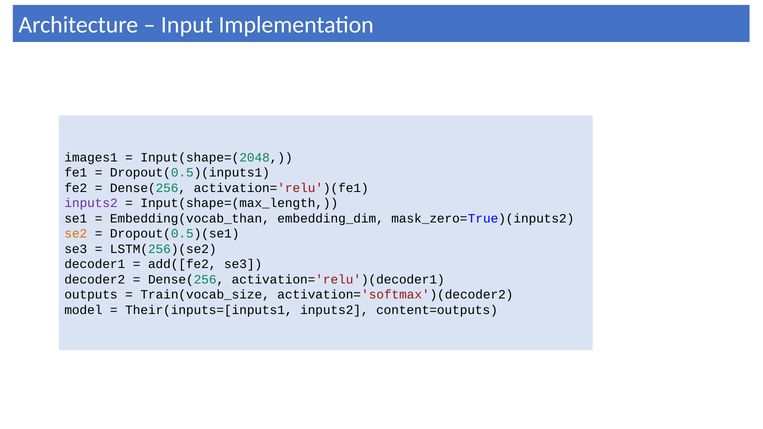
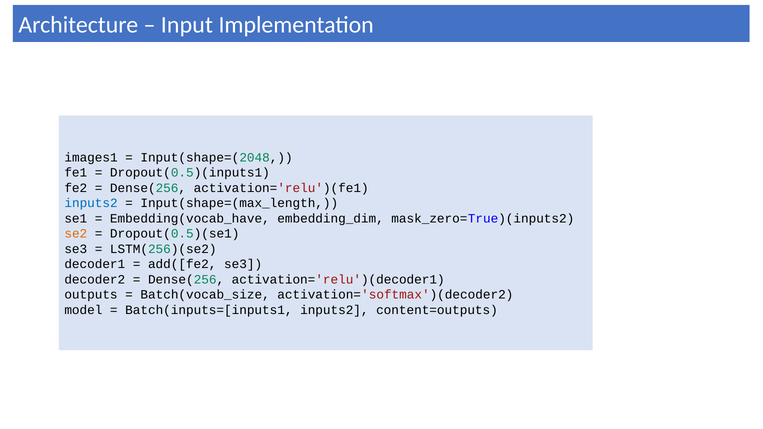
inputs2 colour: purple -> blue (91, 203)
Embedding(vocab_than: Embedding(vocab_than -> Embedding(vocab_have (190, 219)
Train(vocab_size: Train(vocab_size -> Batch(vocab_size (205, 295)
Their(inputs=[inputs1: Their(inputs=[inputs1 -> Batch(inputs=[inputs1 (209, 310)
